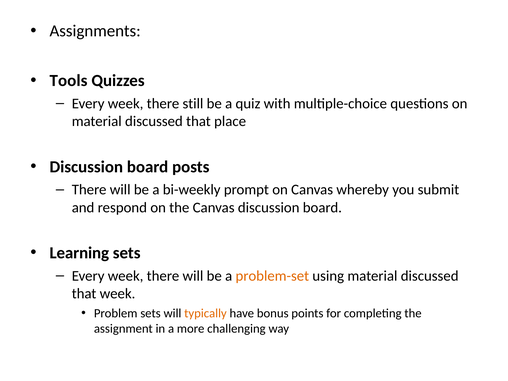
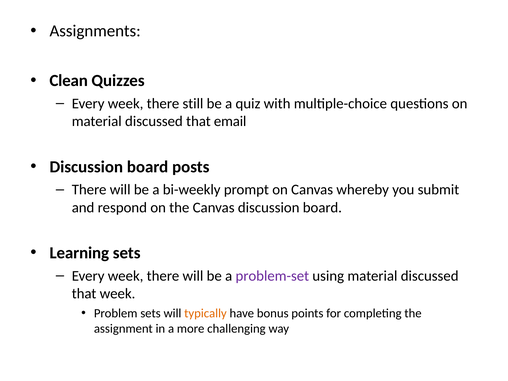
Tools: Tools -> Clean (69, 81)
place: place -> email (230, 121)
problem-set colour: orange -> purple (272, 276)
